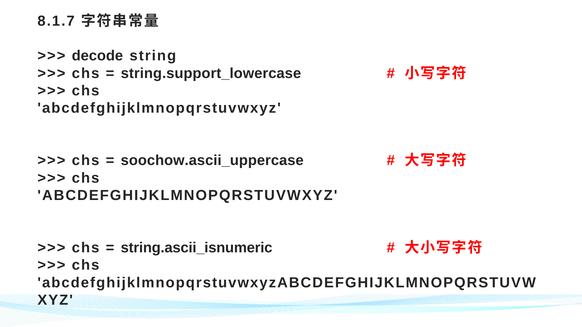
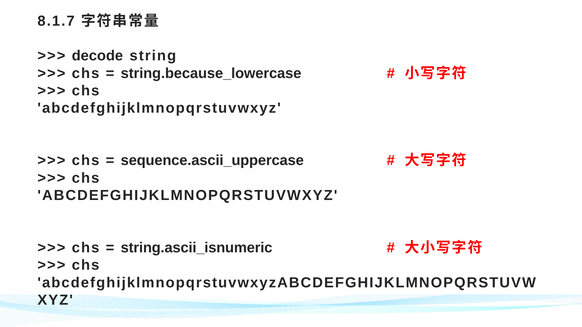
string.support_lowercase: string.support_lowercase -> string.because_lowercase (211, 73)
soochow.ascii_uppercase: soochow.ascii_uppercase -> sequence.ascii_uppercase (212, 161)
